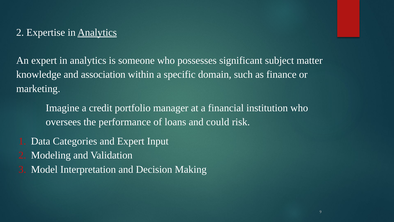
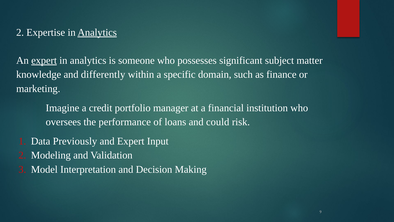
expert underline: none -> present (44, 60)
association: association -> differently (103, 74)
Categories: Categories -> Previously (75, 141)
